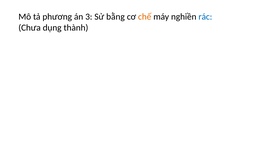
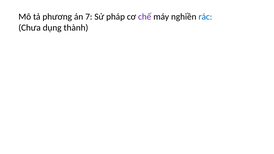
3: 3 -> 7 (89, 17)
bằng: bằng -> pháp (116, 17)
chế colour: orange -> purple (145, 17)
